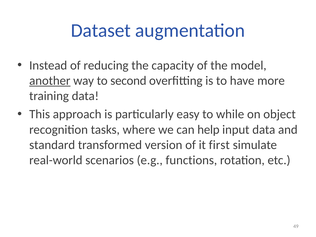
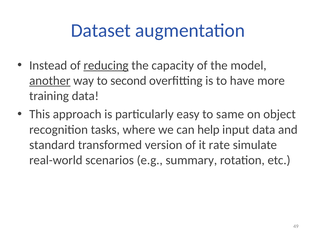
reducing underline: none -> present (106, 65)
while: while -> same (230, 114)
first: first -> rate (219, 145)
functions: functions -> summary (191, 160)
